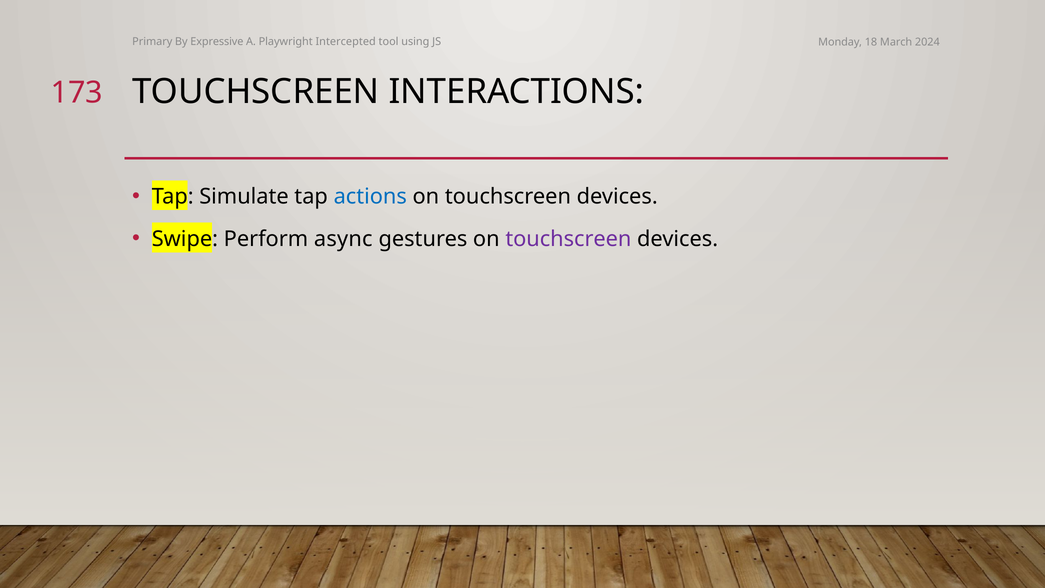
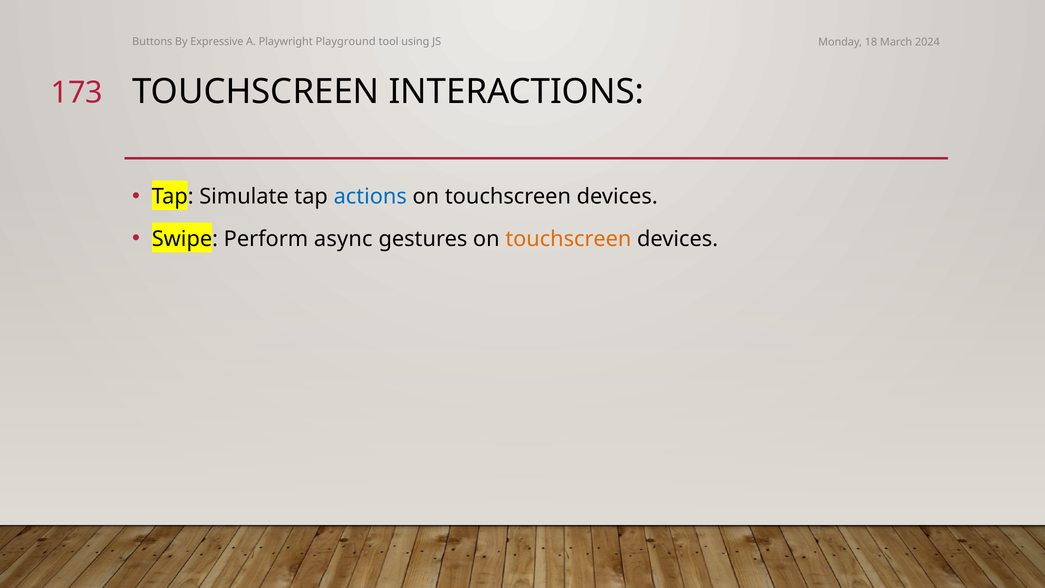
Primary: Primary -> Buttons (152, 41)
Intercepted: Intercepted -> Playground (346, 41)
touchscreen colour: purple -> orange (568, 239)
